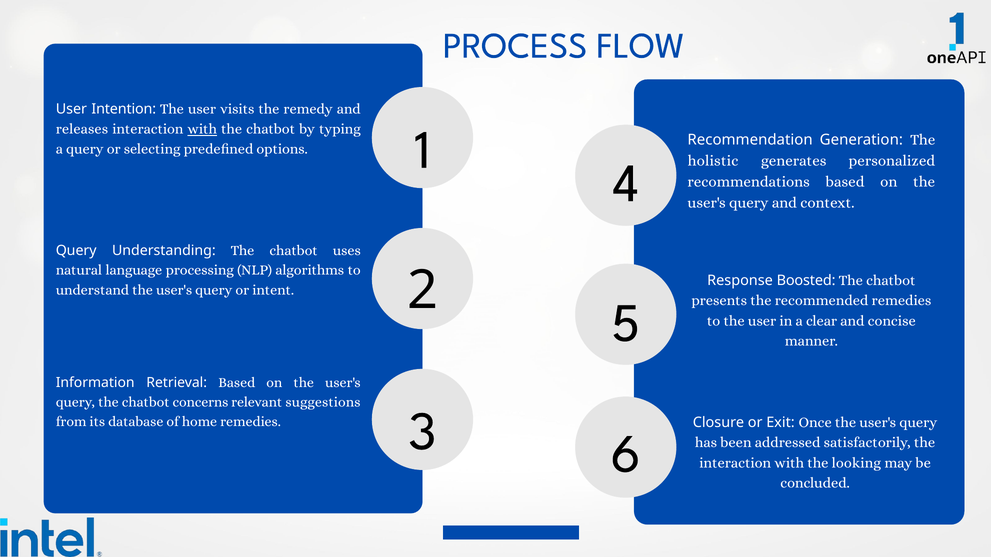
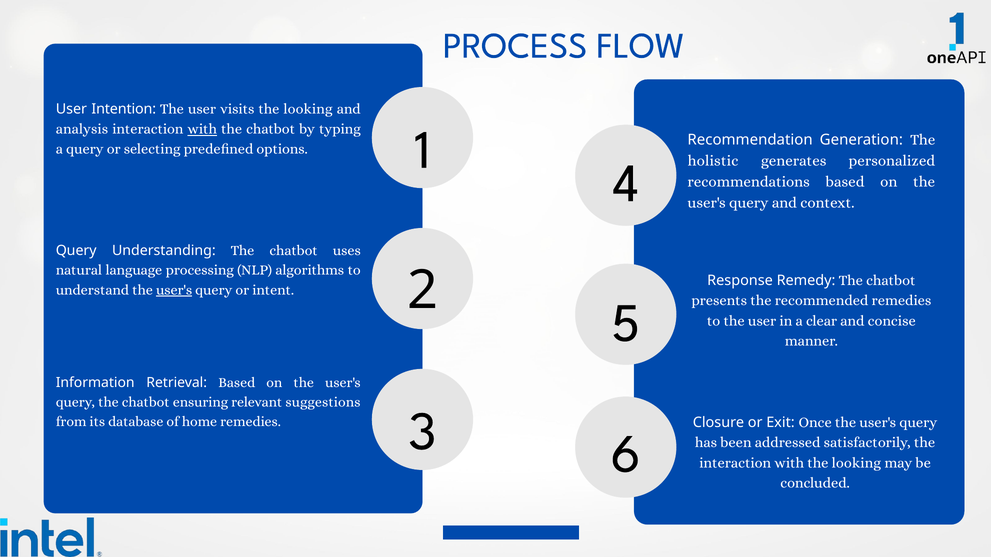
visits the remedy: remedy -> looking (308, 109)
releases: releases -> analysis (82, 129)
Boosted: Boosted -> Remedy (806, 281)
user's underline: none -> present (174, 290)
concerns: concerns -> ensuring (200, 403)
